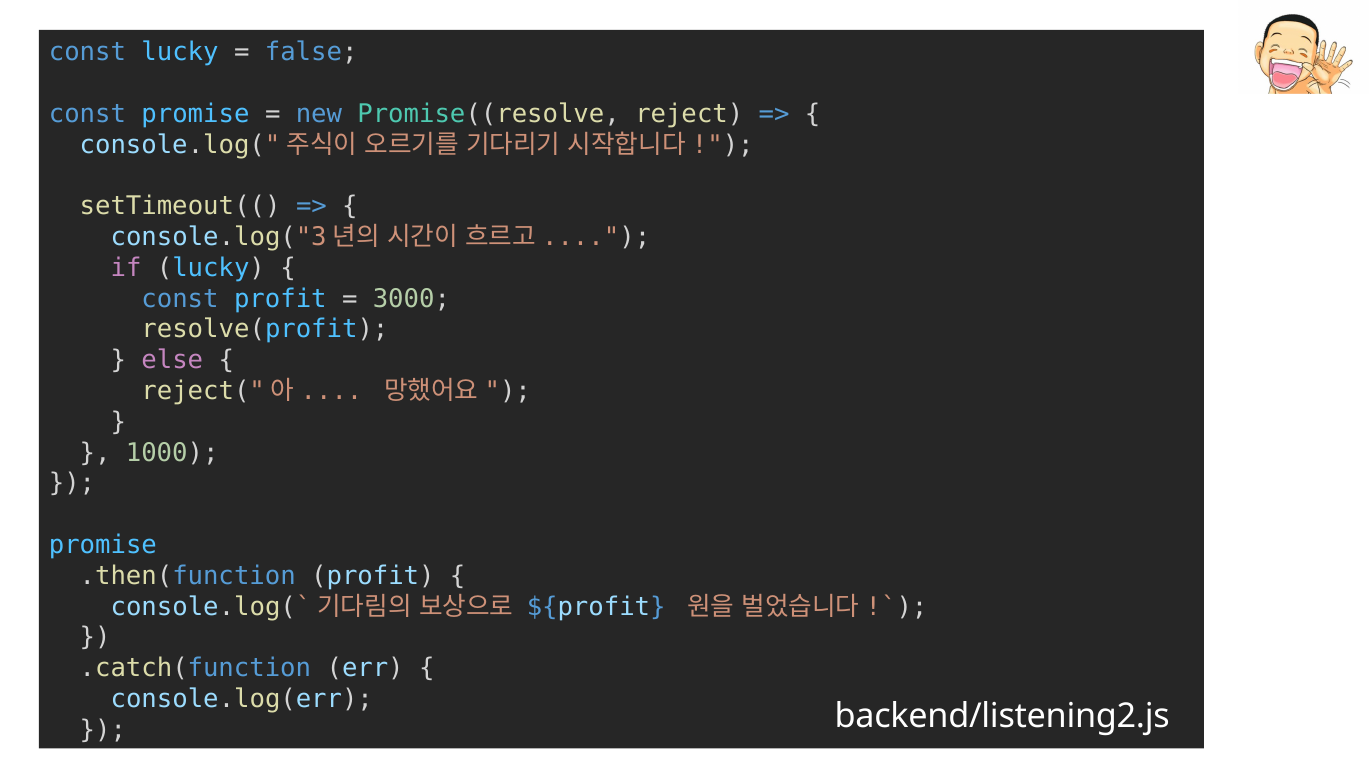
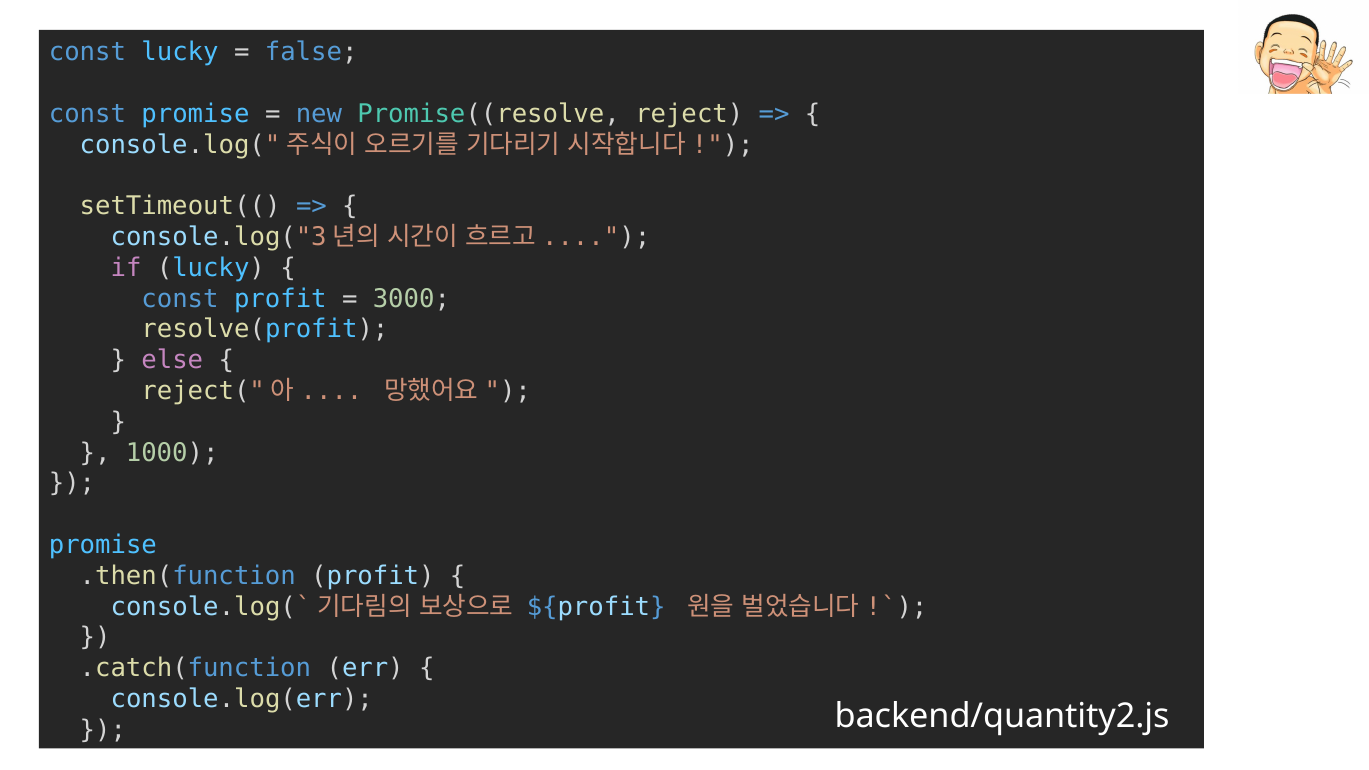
backend/listening2.js: backend/listening2.js -> backend/quantity2.js (1002, 716)
